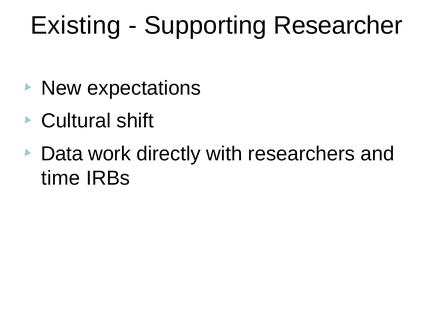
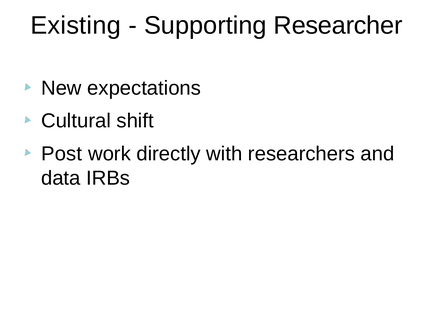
Data: Data -> Post (62, 154)
time: time -> data (61, 178)
